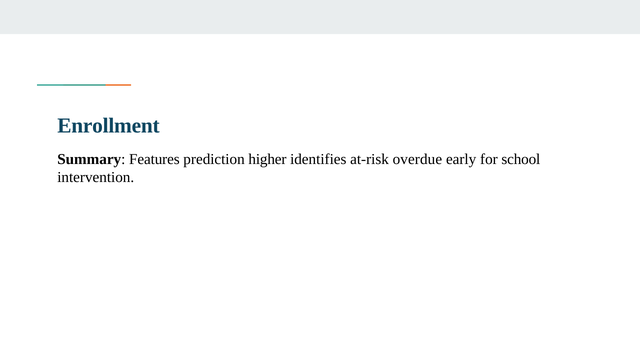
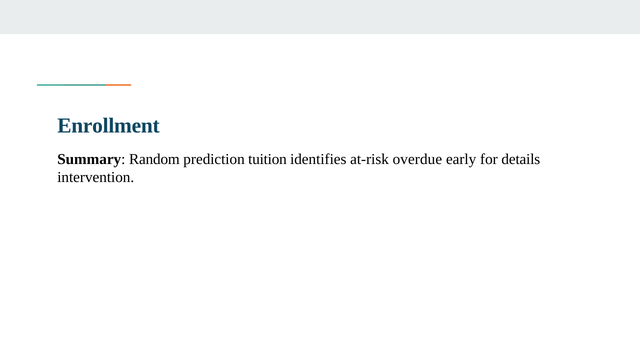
Features: Features -> Random (154, 159)
higher: higher -> tuition (267, 159)
school: school -> details (521, 159)
